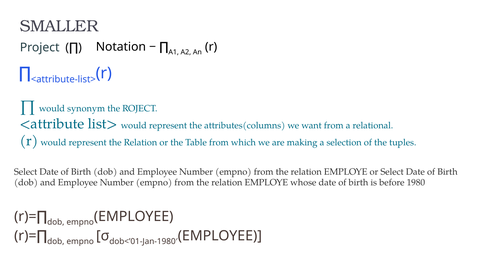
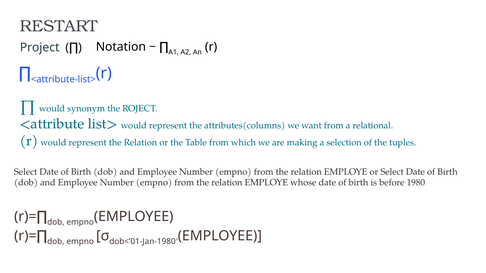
SMALLER: SMALLER -> RESTART (59, 26)
